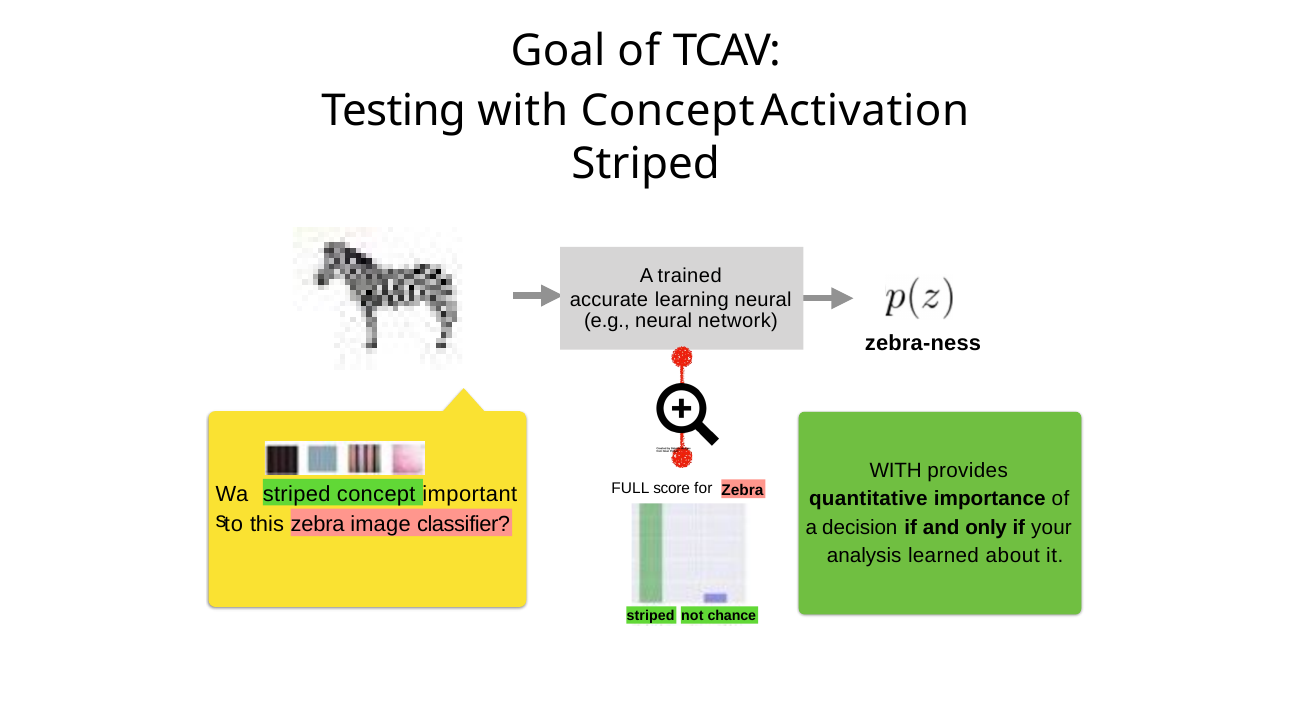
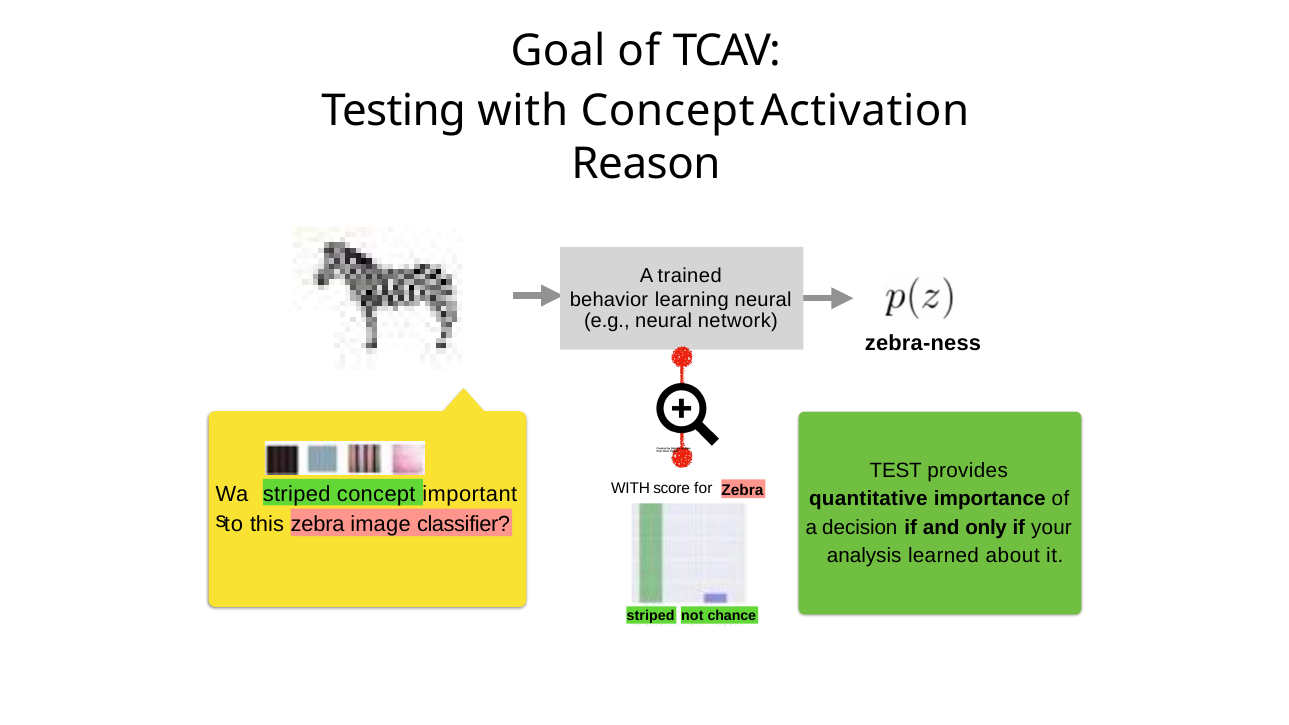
Striped: Striped -> Reason (646, 164)
accurate: accurate -> behavior (609, 300)
WITH: WITH -> TEST (896, 471)
FULL: FULL -> WITH (630, 489)
